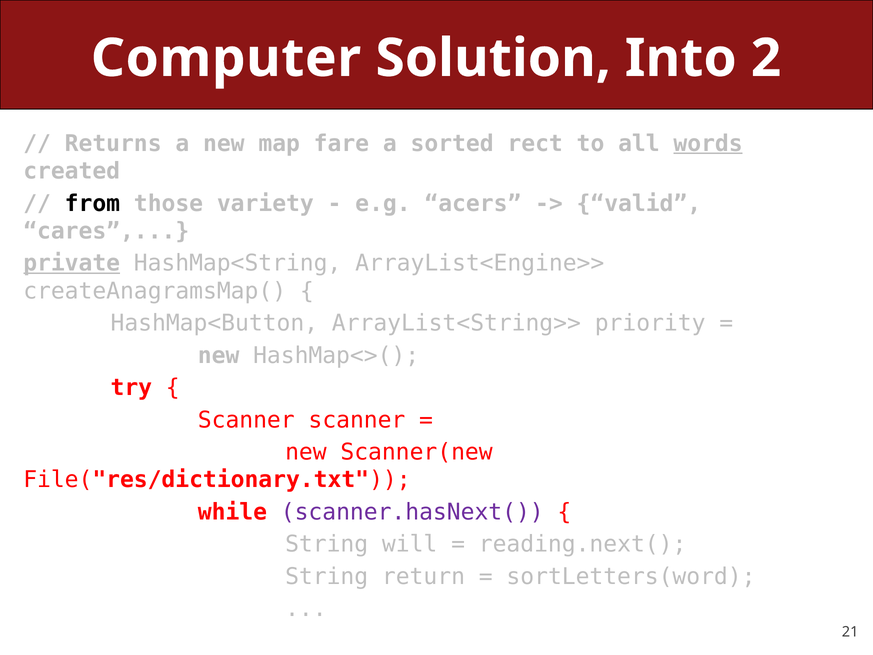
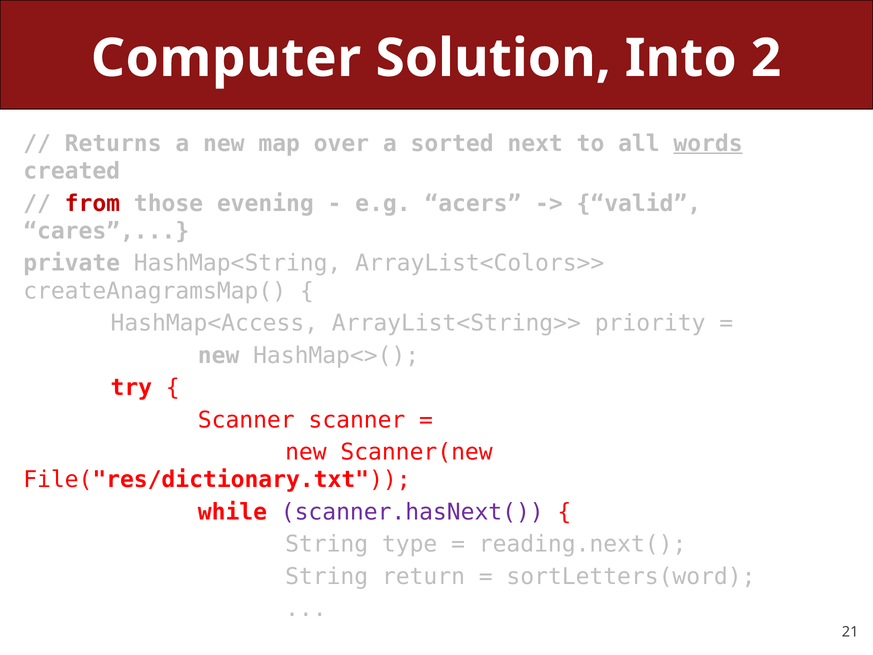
fare: fare -> over (341, 143)
rect: rect -> next (535, 143)
from colour: black -> red (92, 203)
variety: variety -> evening (265, 203)
private underline: present -> none (72, 263)
ArrayList<Engine>>: ArrayList<Engine>> -> ArrayList<Colors>> (480, 263)
HashMap<Button: HashMap<Button -> HashMap<Access (214, 323)
will: will -> type (410, 544)
